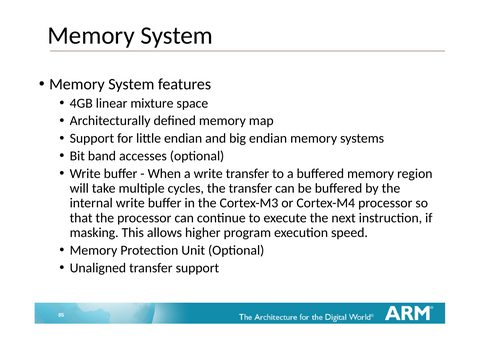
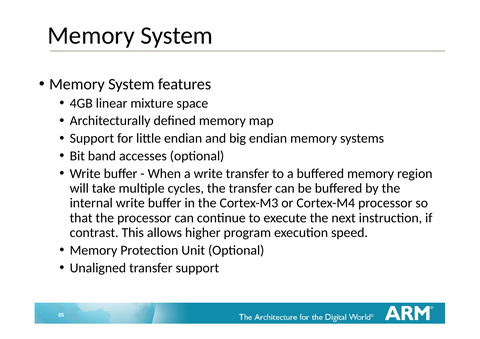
masking: masking -> contrast (94, 233)
